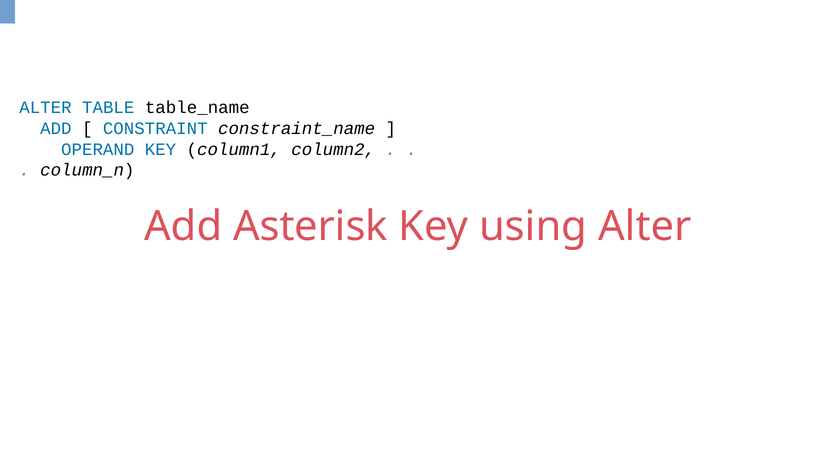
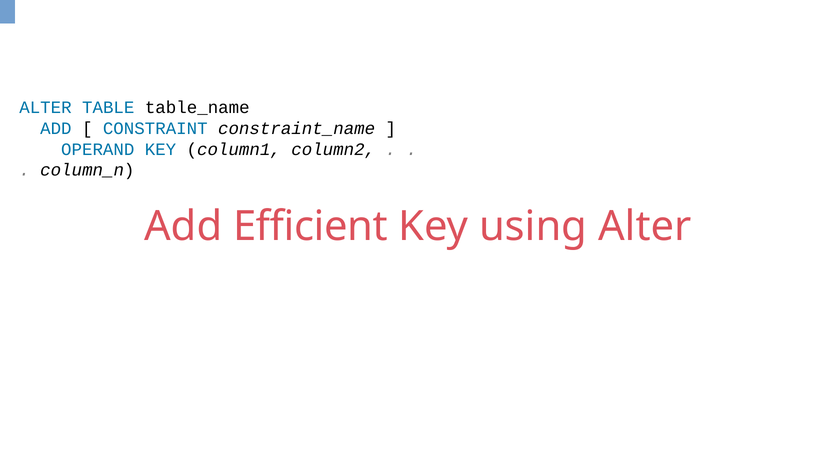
Asterisk: Asterisk -> Efficient (311, 227)
